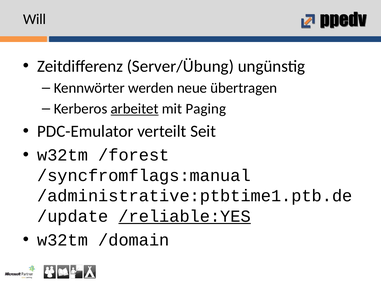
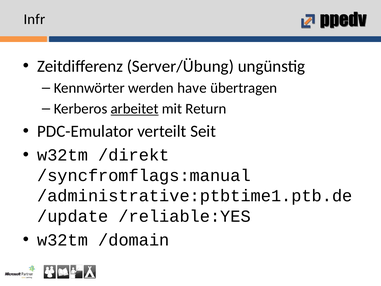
Will: Will -> Infr (34, 19)
neue: neue -> have (192, 88)
Paging: Paging -> Return (206, 109)
/forest: /forest -> /direkt (134, 155)
/reliable:YES underline: present -> none (185, 216)
